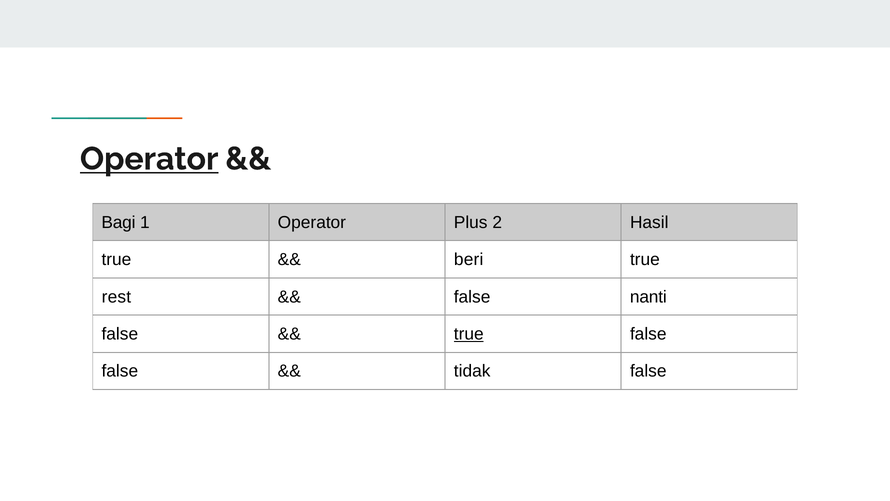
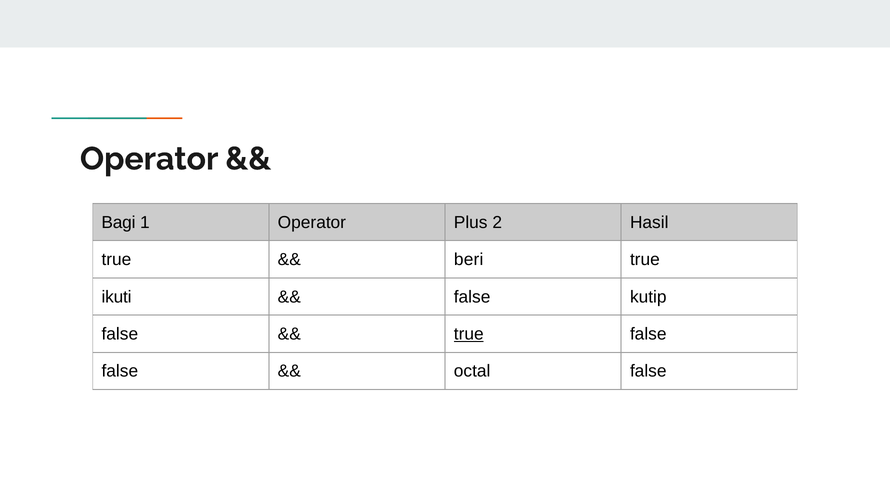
Operator underline: present -> none (149, 159)
rest: rest -> ikuti (117, 297)
nanti: nanti -> kutip (648, 297)
tidak: tidak -> octal (472, 371)
